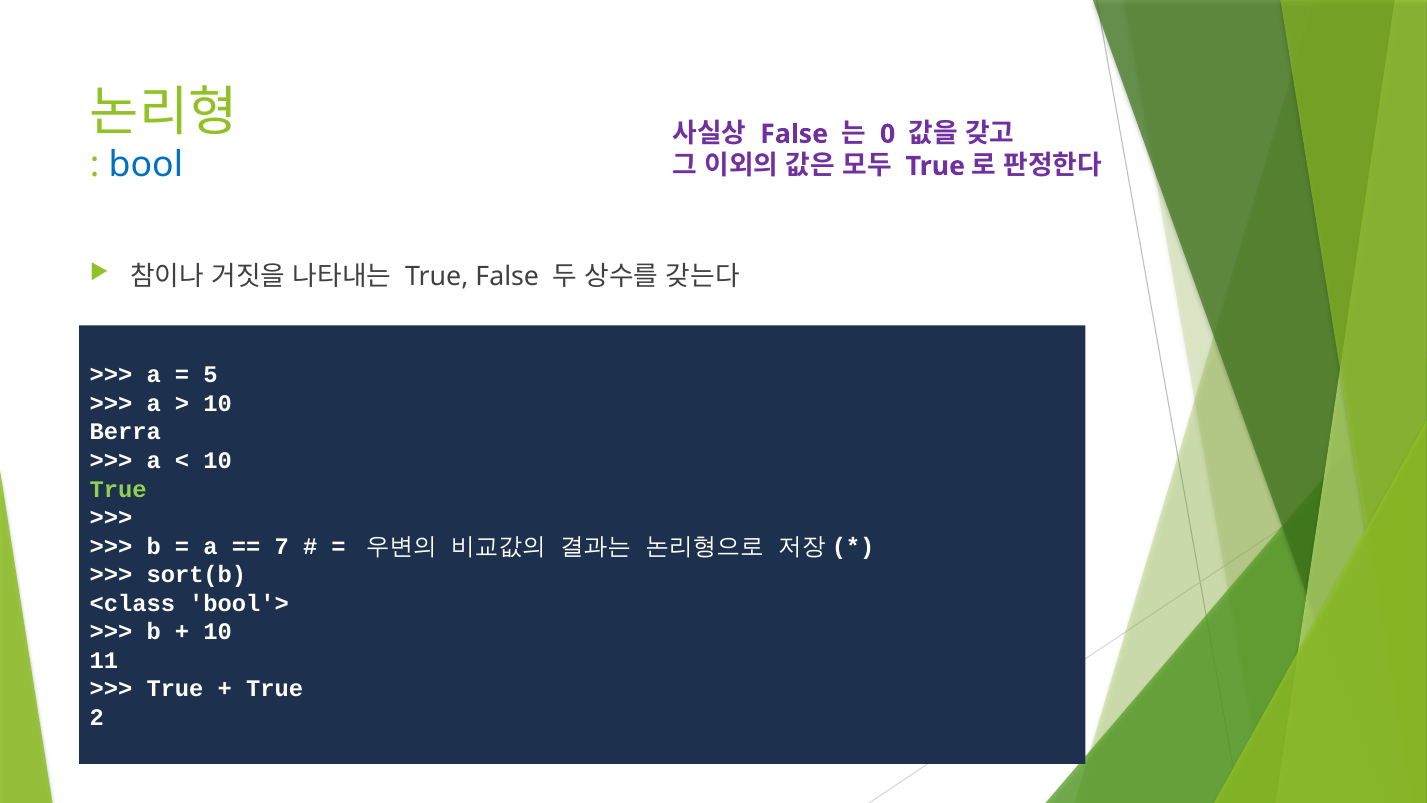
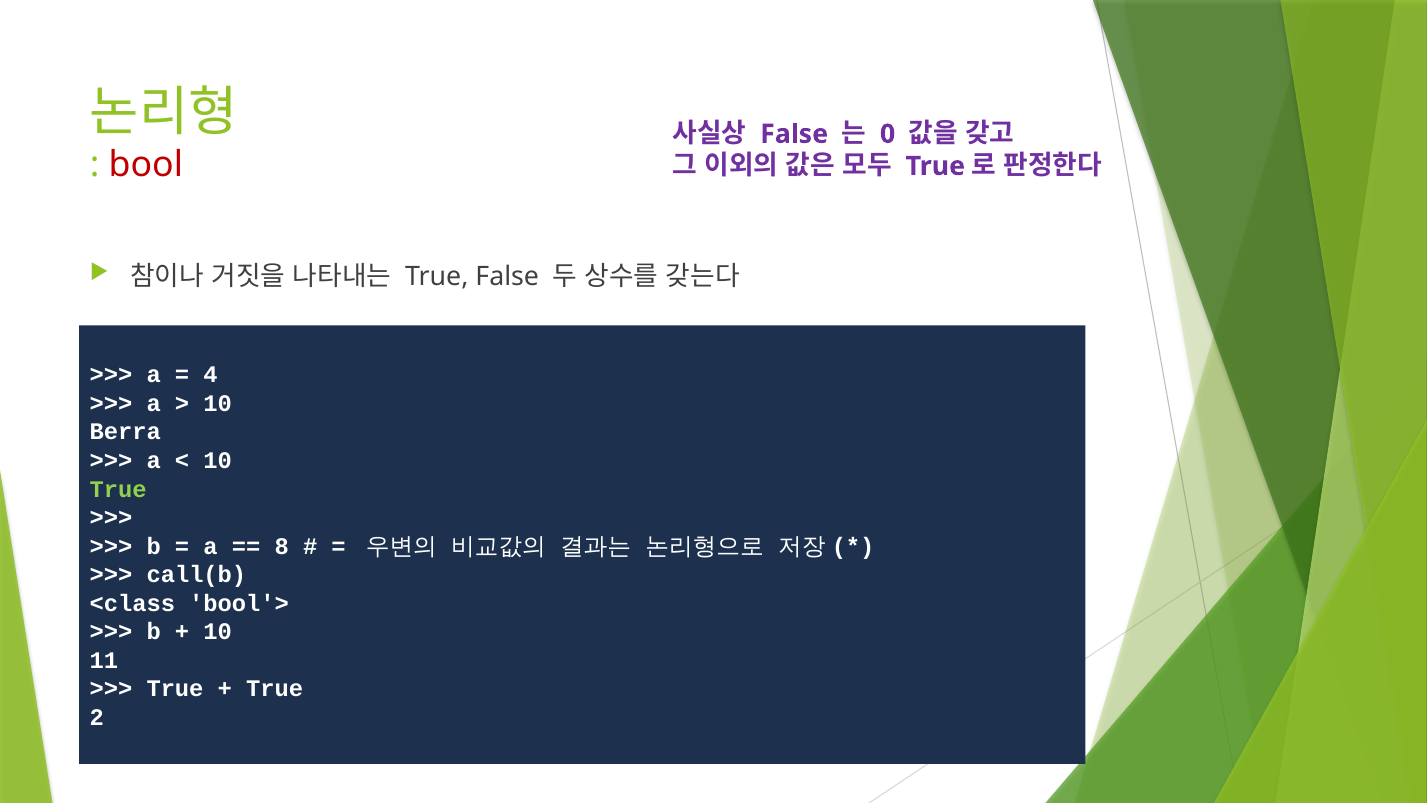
bool colour: blue -> red (146, 165)
5: 5 -> 4 (211, 375)
7: 7 -> 8 (282, 546)
sort(b: sort(b -> call(b (196, 575)
